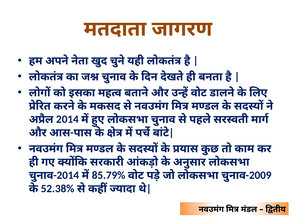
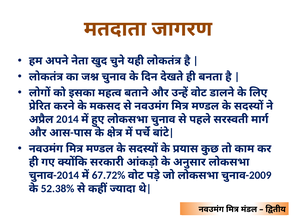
85.79%: 85.79% -> 67.72% (109, 175)
